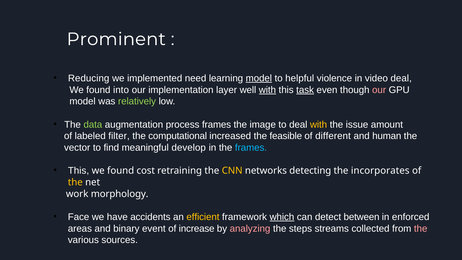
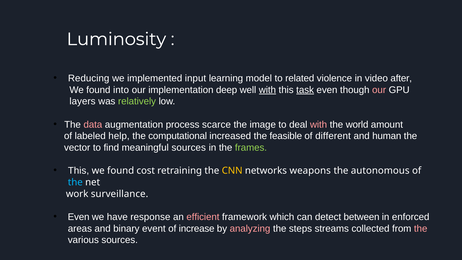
Prominent: Prominent -> Luminosity (116, 39)
need: need -> input (196, 78)
model underline: present -> none (259, 78)
helpful: helpful -> related (300, 78)
video deal: deal -> after (401, 78)
layer: layer -> deep (227, 90)
model: model -> layers (83, 101)
data colour: light green -> pink (93, 124)
process frames: frames -> scarce (216, 124)
with colour: yellow -> pink (319, 124)
issue: issue -> world (357, 124)
filter: filter -> help (119, 136)
meaningful develop: develop -> sources (189, 148)
frames colour: light blue -> light green (251, 148)
detecting: detecting -> weapons (310, 171)
incorporates: incorporates -> autonomous (380, 171)
the colour: yellow -> light blue (75, 182)
morphology: morphology -> surveillance (120, 194)
Face: Face -> Even (79, 217)
accidents: accidents -> response (150, 217)
efficient colour: yellow -> pink (203, 217)
which underline: present -> none (282, 217)
